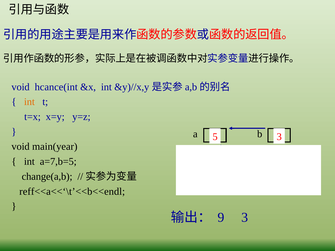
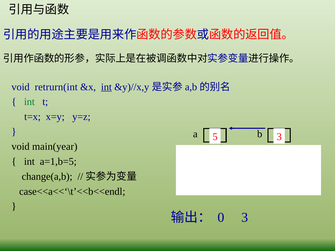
hcance(int: hcance(int -> retrurn(int (56, 87)
int underline: none -> present (106, 87)
int colour: orange -> green (29, 102)
a=7,b=5: a=7,b=5 -> a=1,b=5 (58, 162)
reff<<a<<‘\t’<<b<<endl: reff<<a<<‘\t’<<b<<endl -> case<<a<<‘\t’<<b<<endl (72, 192)
9: 9 -> 0 (221, 218)
